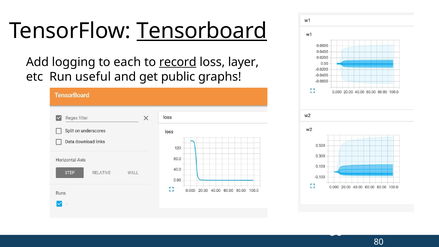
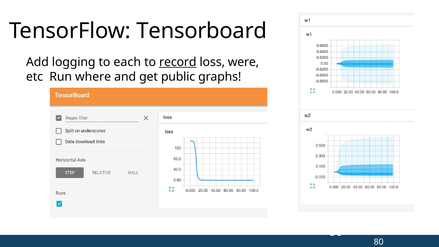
Tensorboard underline: present -> none (202, 31)
layer: layer -> were (243, 62)
useful: useful -> where (93, 77)
